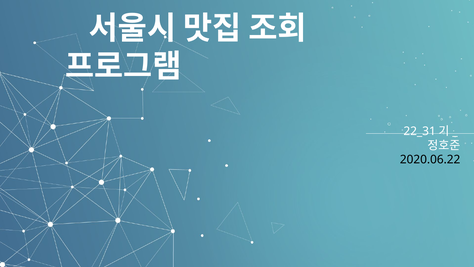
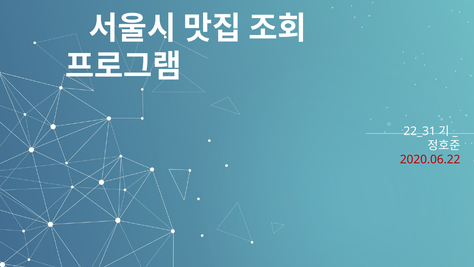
2020.06.22 colour: black -> red (430, 159)
